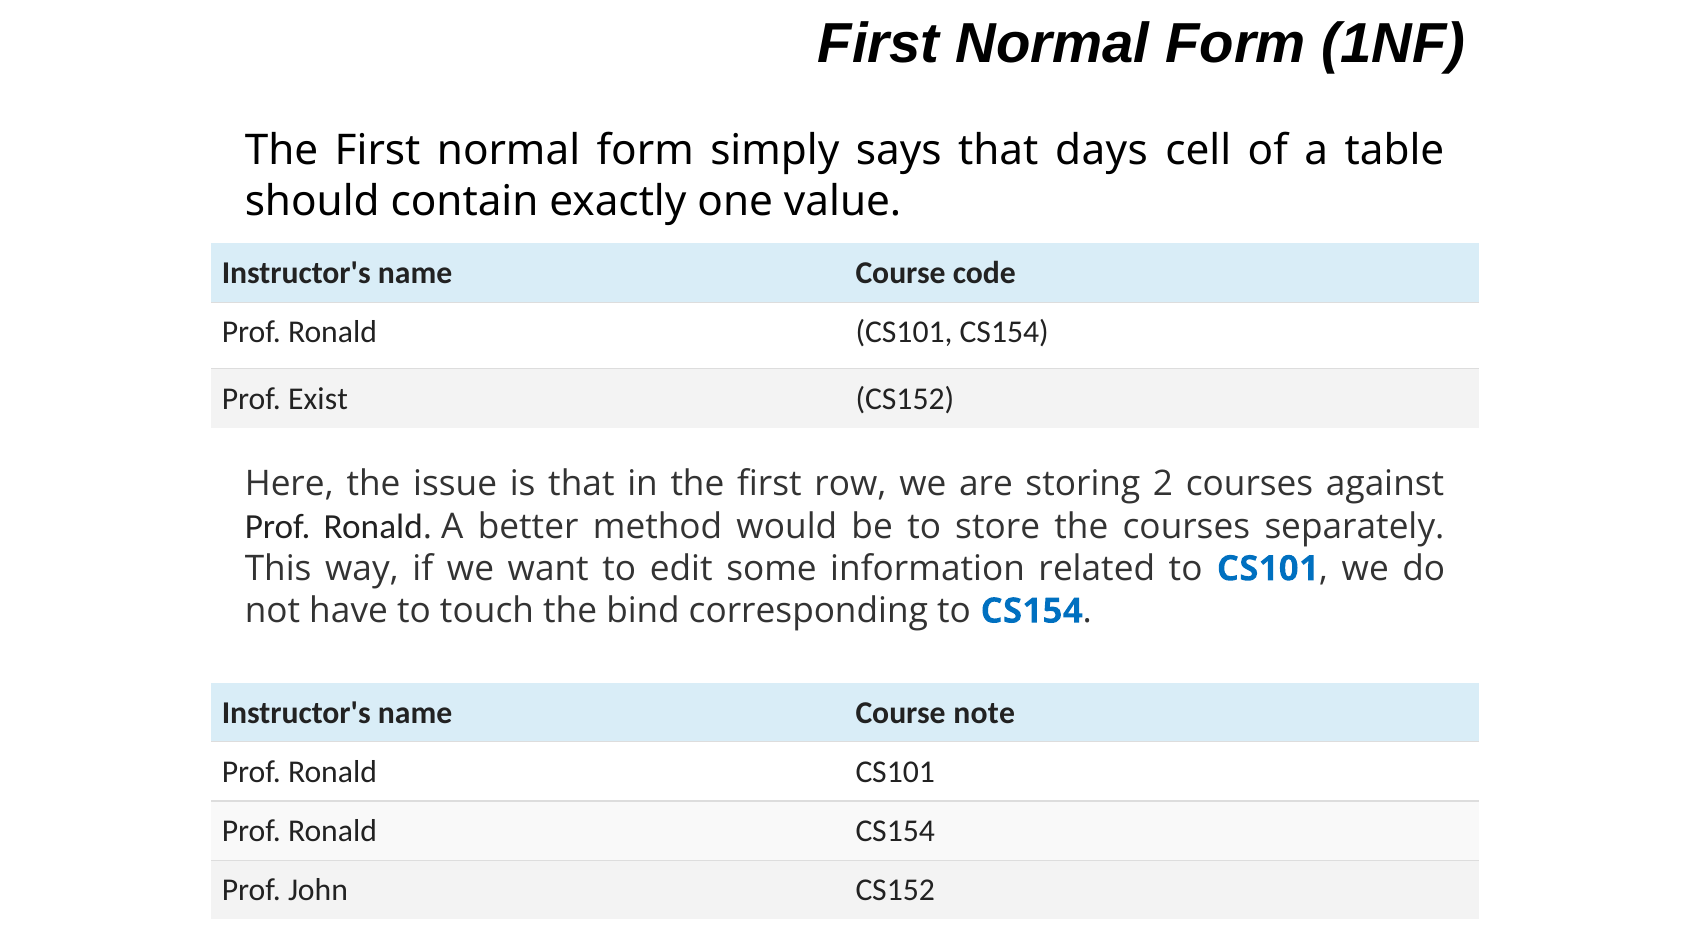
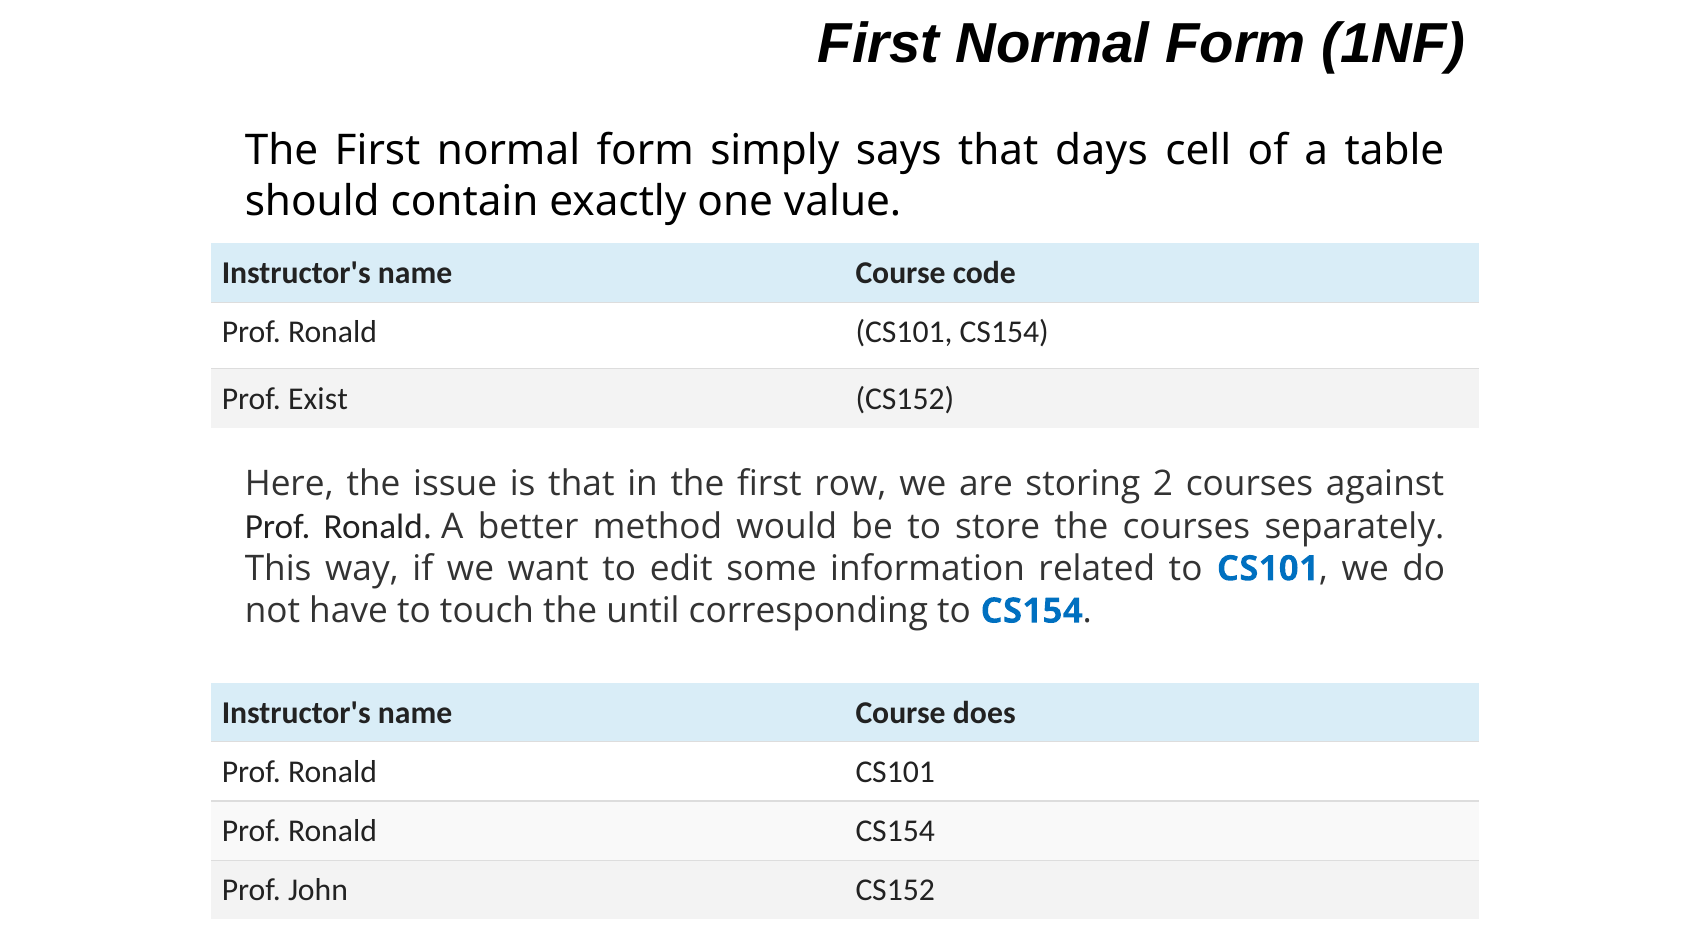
bind: bind -> until (643, 611)
note: note -> does (984, 713)
